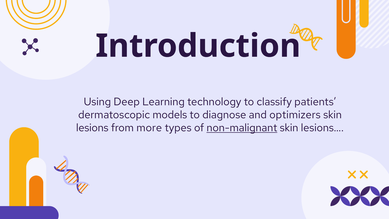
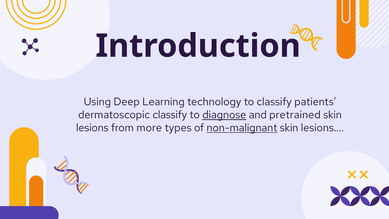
dermatoscopic models: models -> classify (170, 115)
diagnose underline: none -> present (224, 115)
optimizers: optimizers -> pretrained (295, 115)
